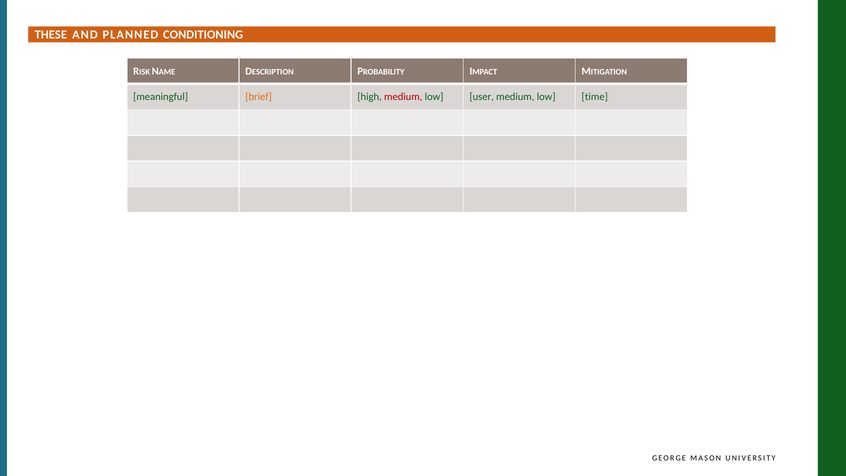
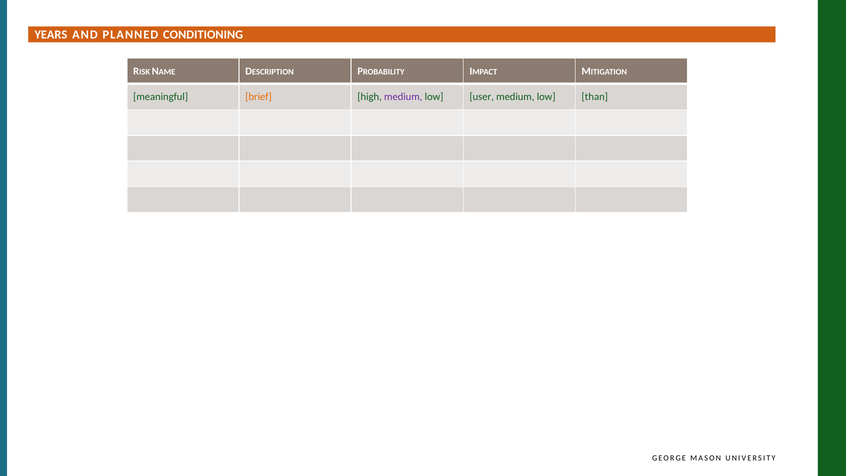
THESE: THESE -> YEARS (51, 35)
medium colour: red -> purple (403, 97)
time: time -> than (595, 97)
